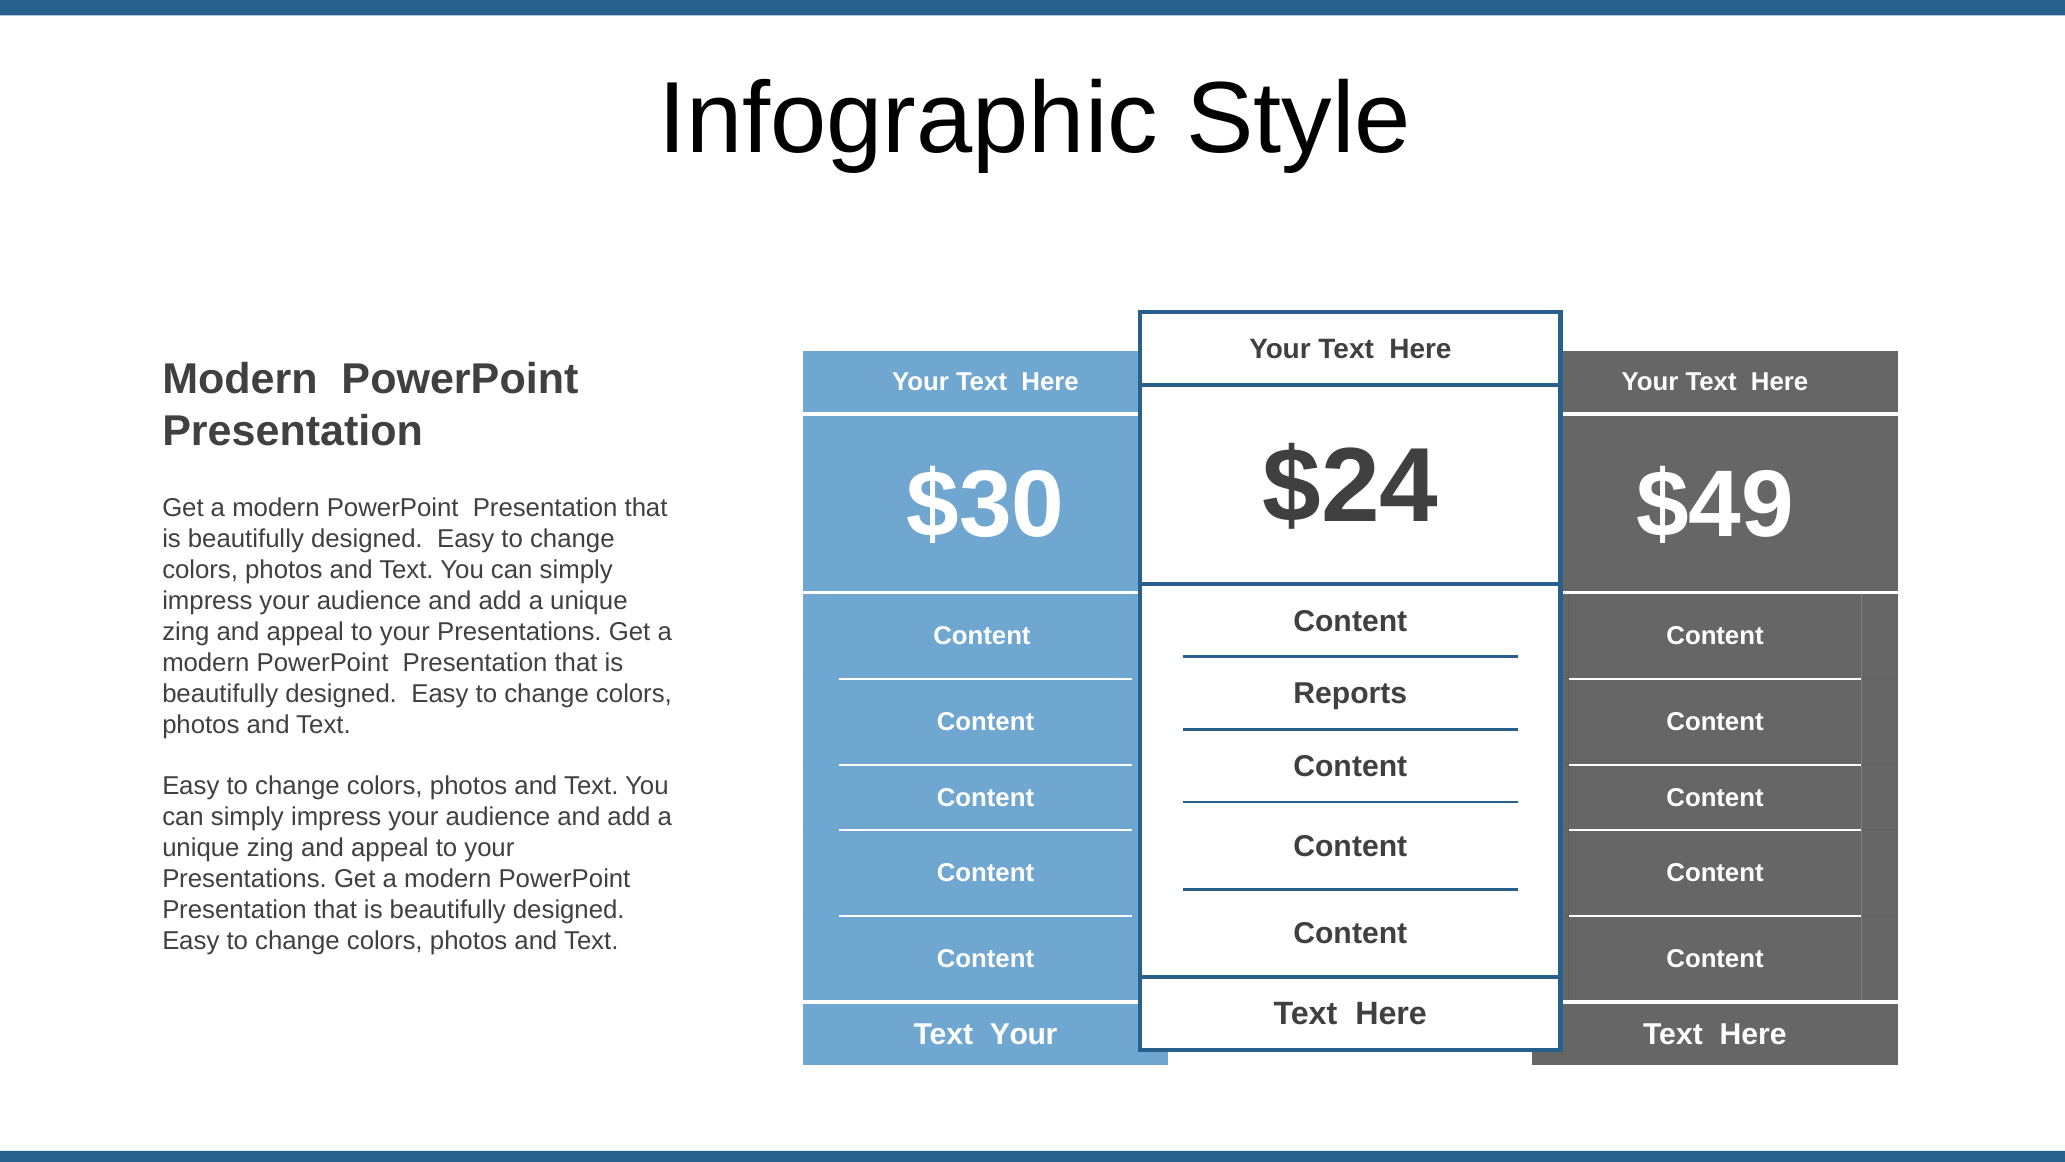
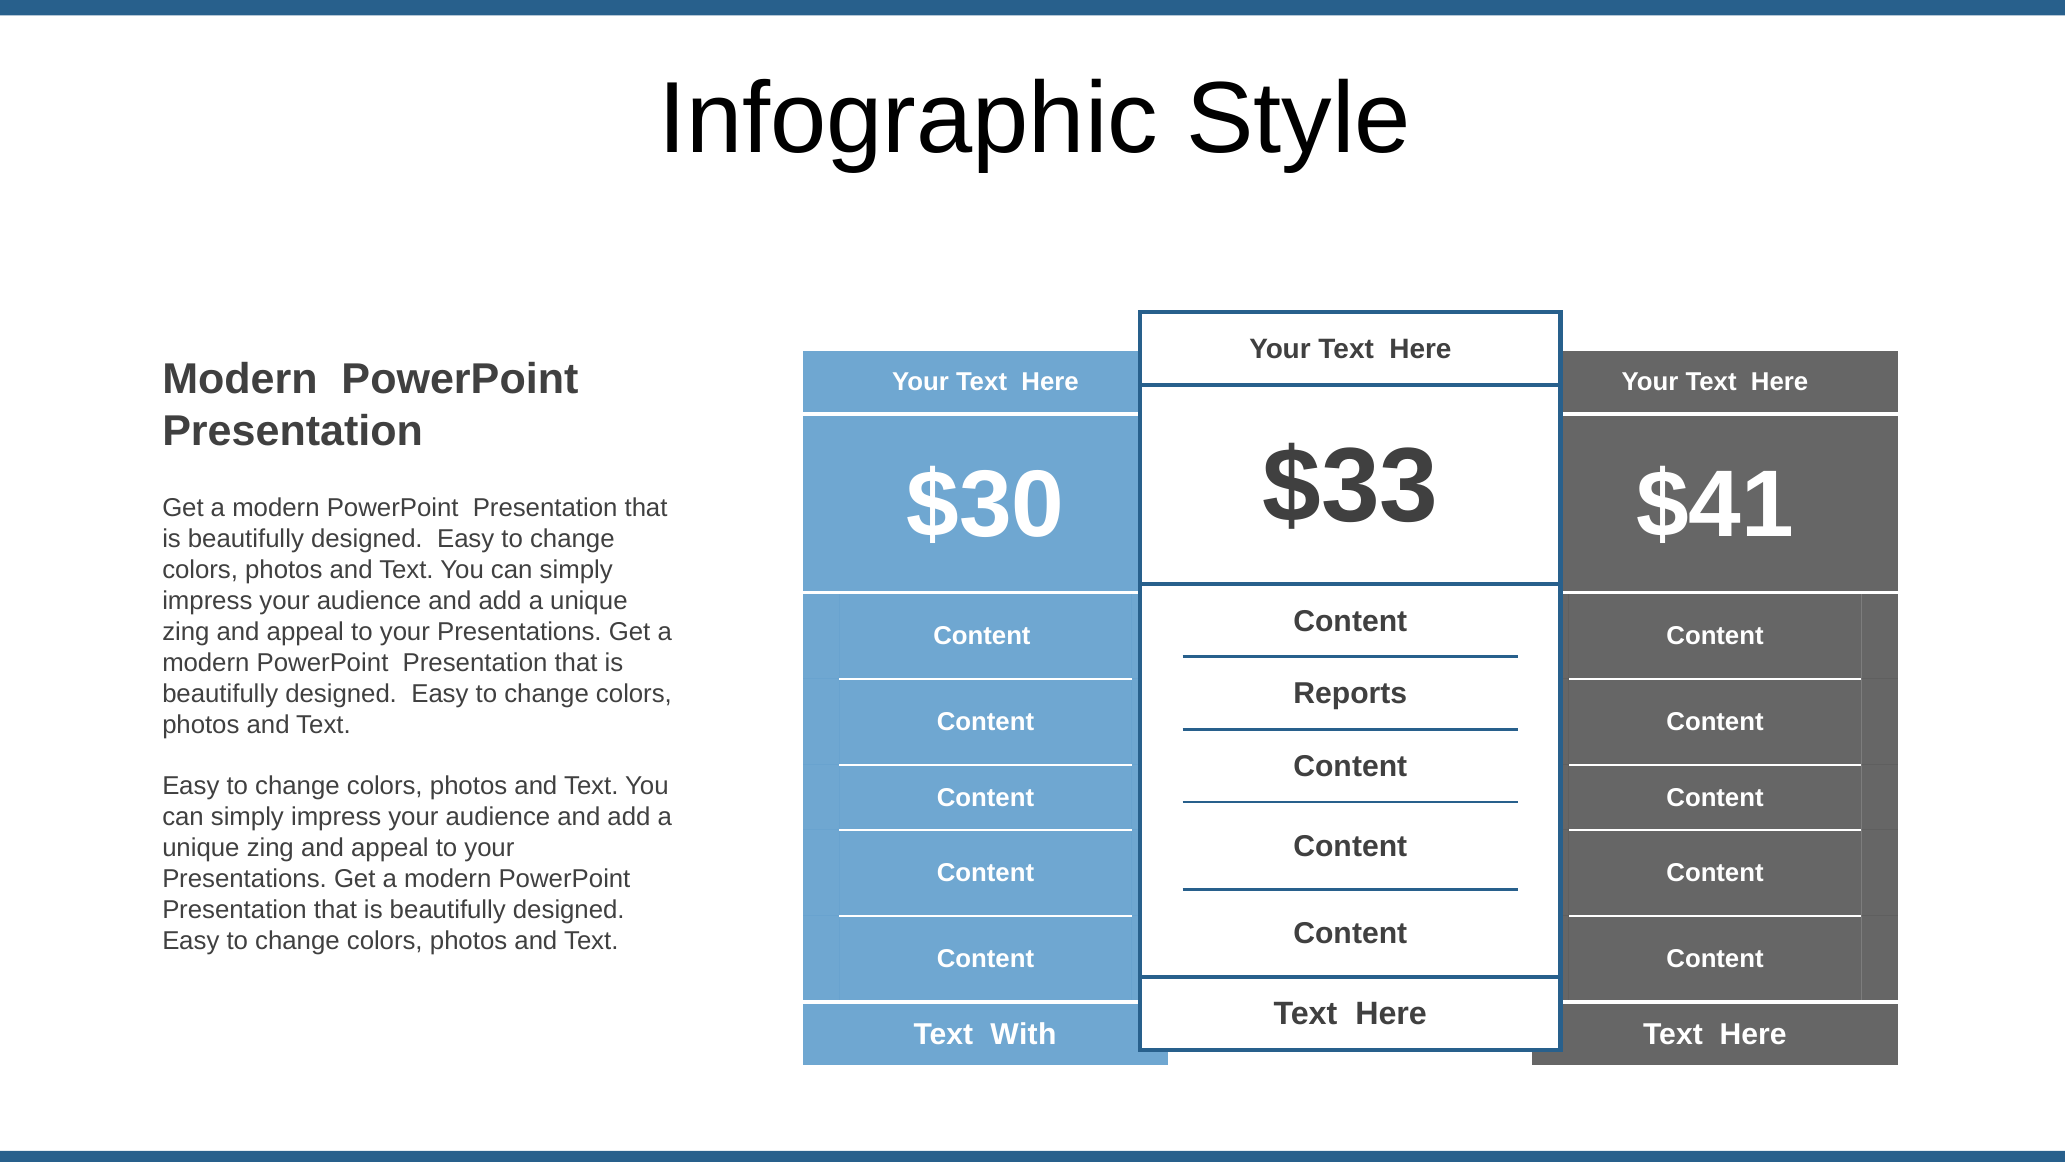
$24: $24 -> $33 (1350, 486)
$49: $49 -> $41 (1715, 505)
Text Your: Your -> With (1023, 1035)
